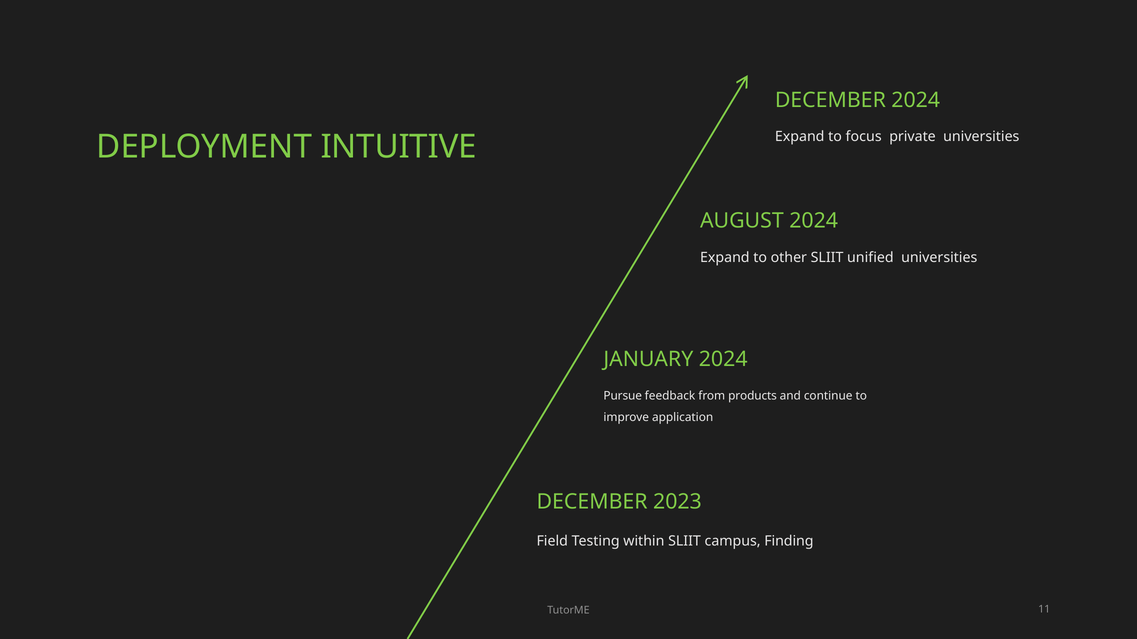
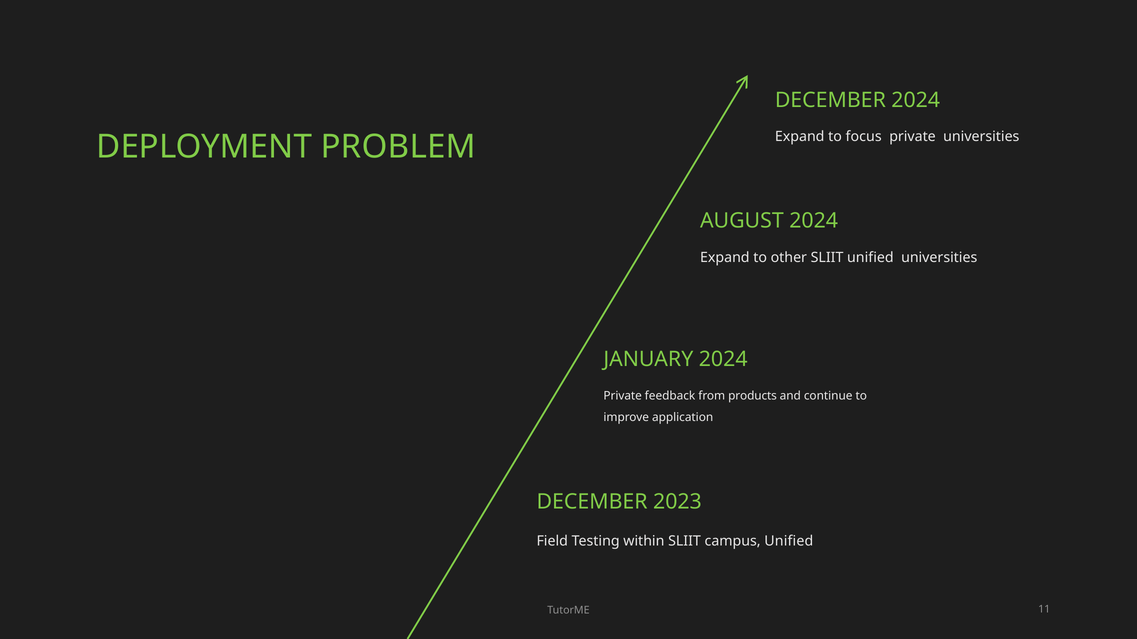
INTUITIVE: INTUITIVE -> PROBLEM (398, 147)
Pursue: Pursue -> Private (623, 396)
campus Finding: Finding -> Unified (789, 542)
